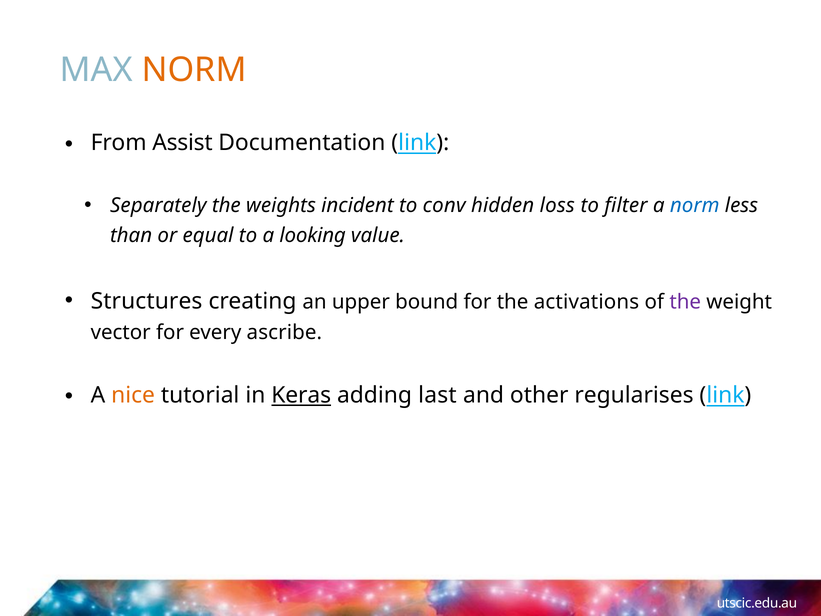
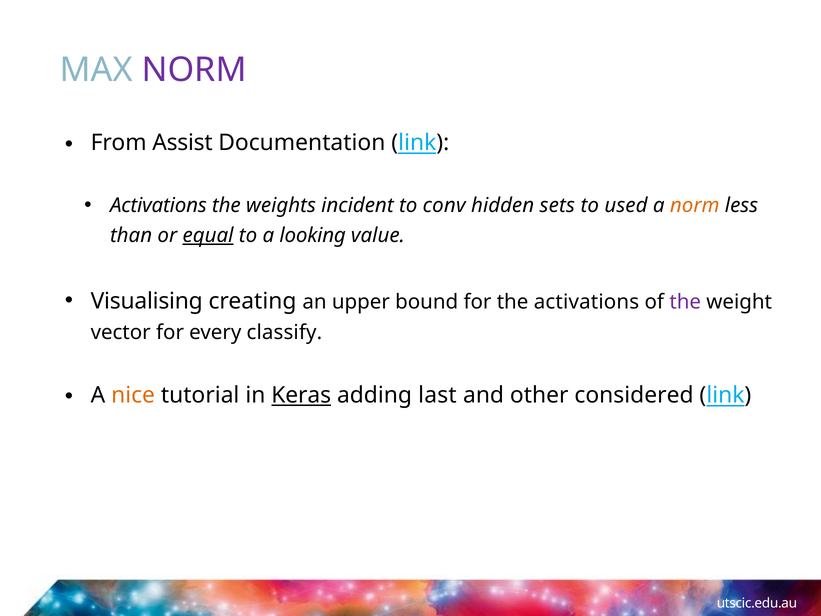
NORM colour: orange -> purple (194, 70)
Separately: Separately -> Activations (158, 205)
loss: loss -> sets (557, 205)
filter: filter -> used (626, 205)
norm colour: blue -> orange (695, 205)
equal underline: none -> present (208, 235)
Structures: Structures -> Visualising (147, 301)
ascribe: ascribe -> classify (284, 332)
regularises: regularises -> considered (634, 395)
